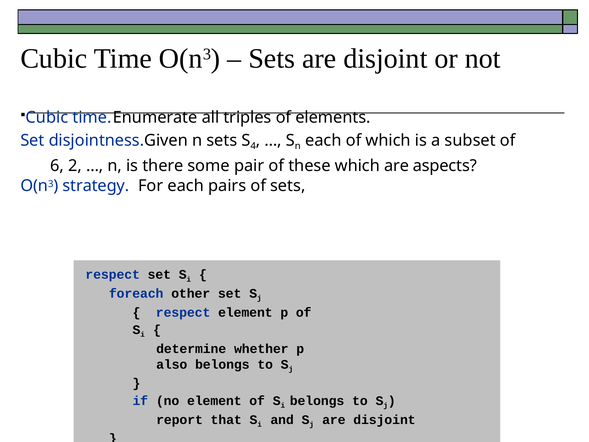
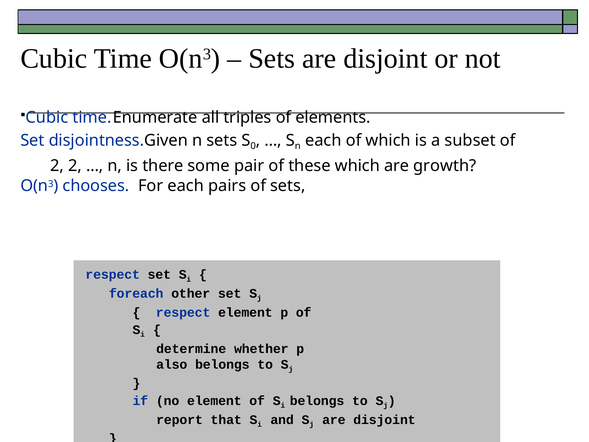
4: 4 -> 0 (253, 146)
6: 6 -> 2 (57, 166)
aspects: aspects -> growth (445, 166)
strategy: strategy -> chooses (96, 186)
